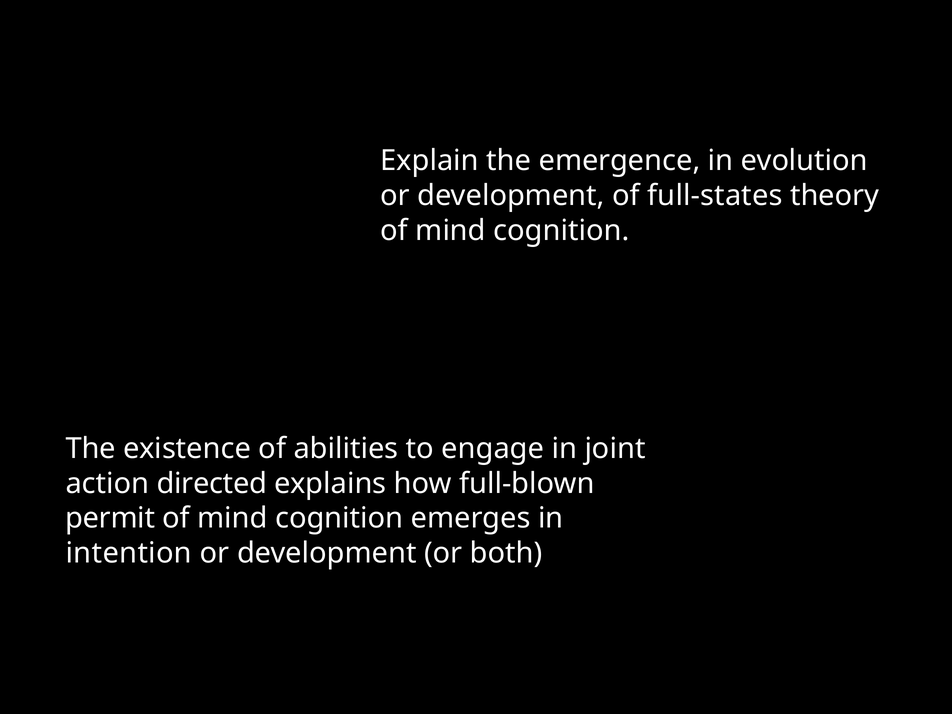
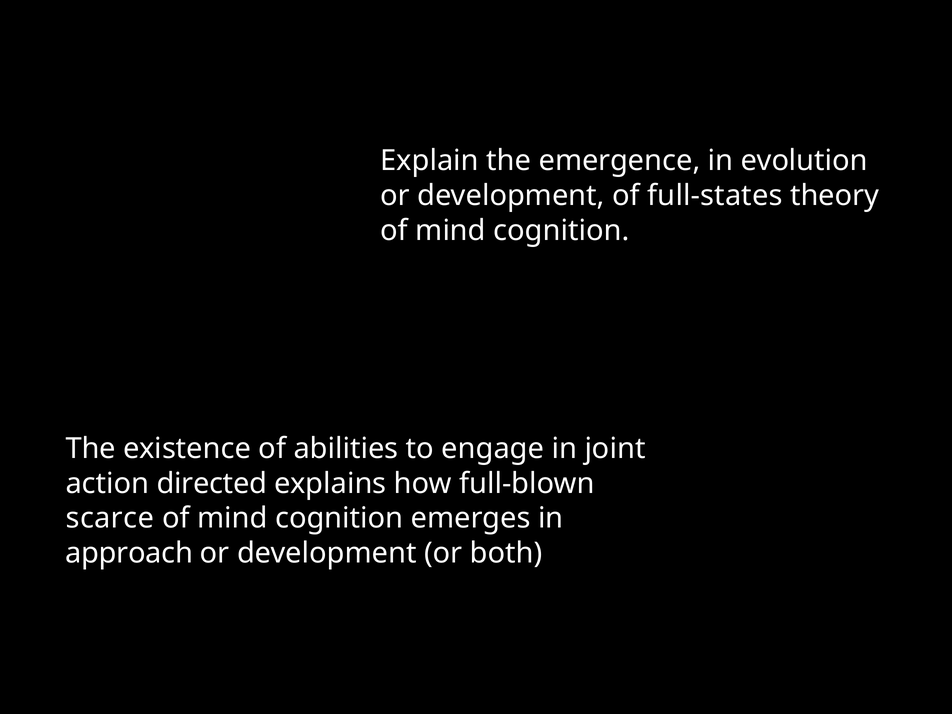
permit: permit -> scarce (110, 518)
intention: intention -> approach (129, 553)
